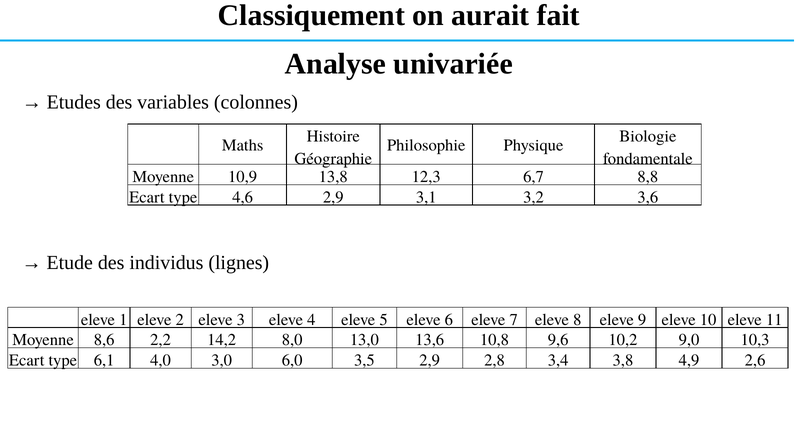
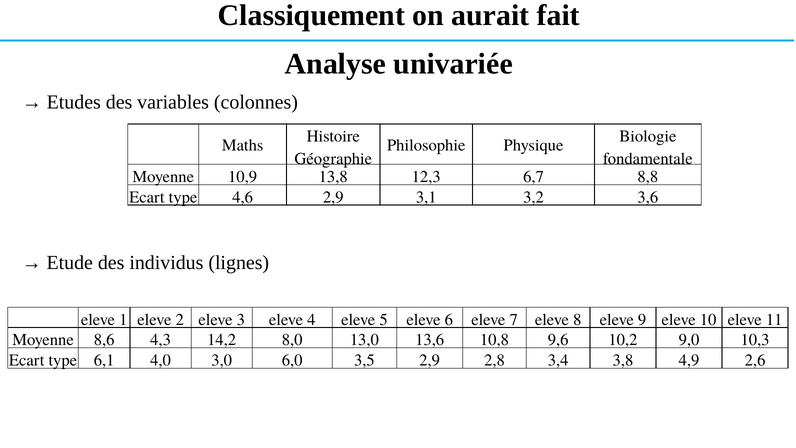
2,2: 2,2 -> 4,3 (161, 340)
